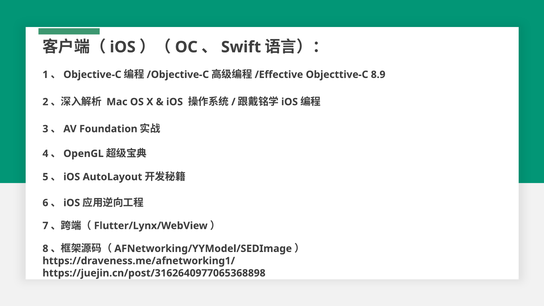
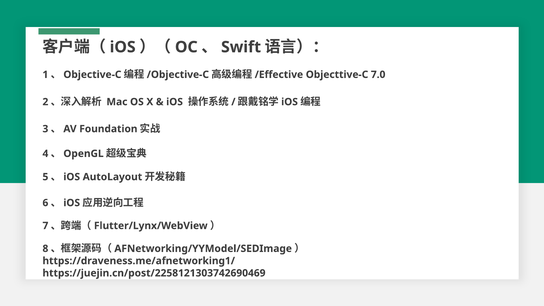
8.9: 8.9 -> 7.0 (378, 75)
https://juejin.cn/post/3162640977065368898: https://juejin.cn/post/3162640977065368898 -> https://juejin.cn/post/2258121303742690469 (154, 273)
